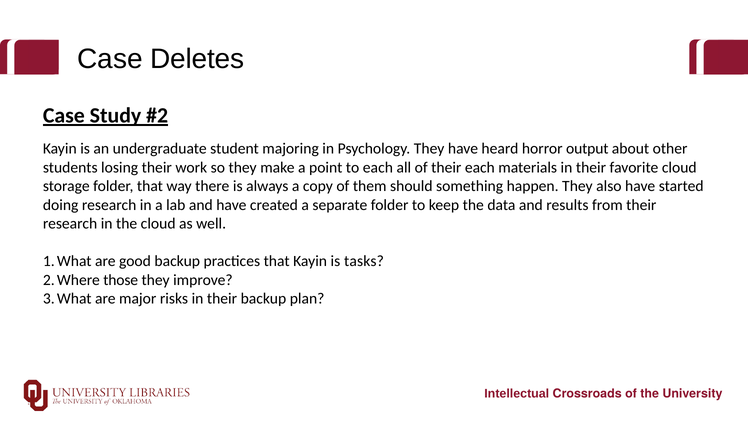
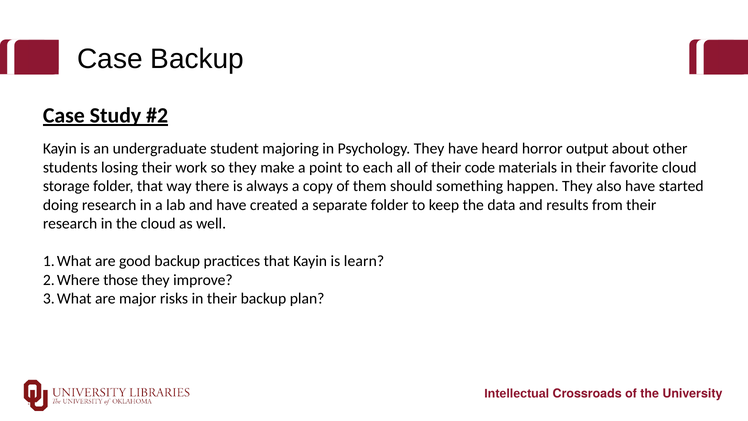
Case Deletes: Deletes -> Backup (197, 59)
their each: each -> code (480, 167)
tasks: tasks -> learn (364, 261)
